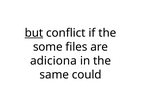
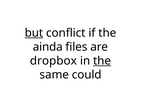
some: some -> ainda (48, 47)
adiciona: adiciona -> dropbox (53, 61)
the underline: none -> present (102, 61)
